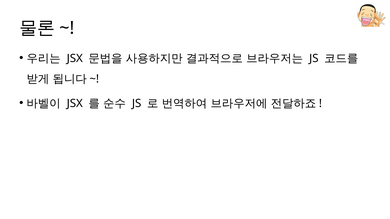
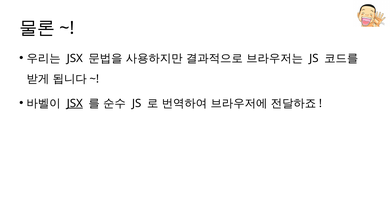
JSX underline: none -> present (75, 103)
